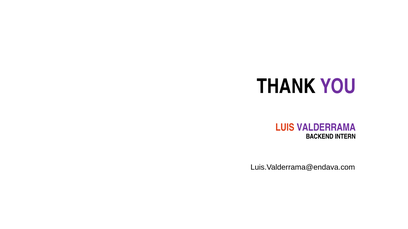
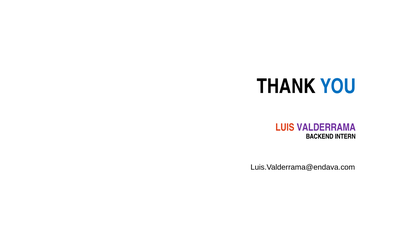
YOU colour: purple -> blue (338, 87)
